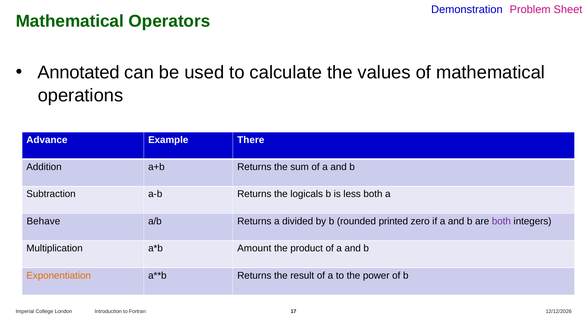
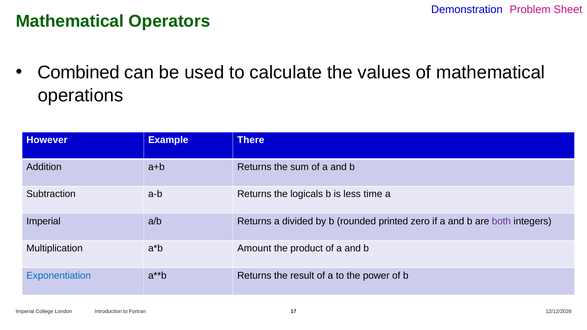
Annotated: Annotated -> Combined (79, 73)
Advance: Advance -> However (47, 140)
less both: both -> time (373, 194)
Behave: Behave -> Imperial (43, 221)
Exponentiation colour: orange -> blue (59, 276)
